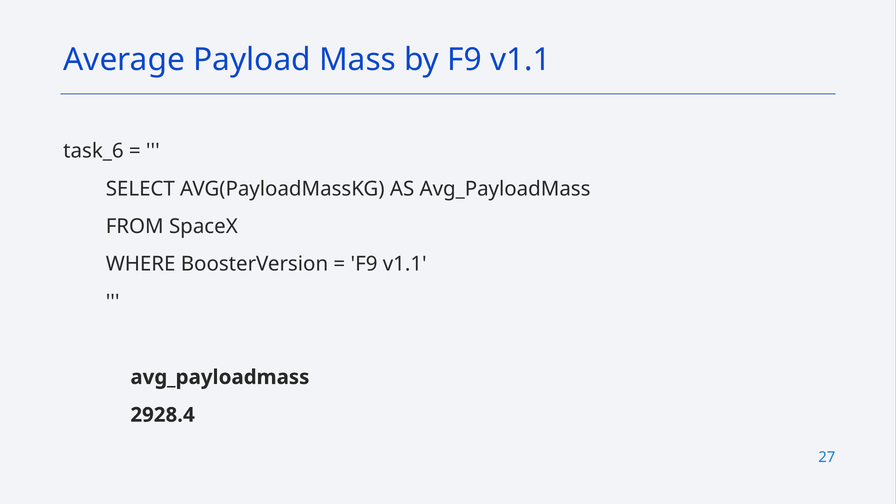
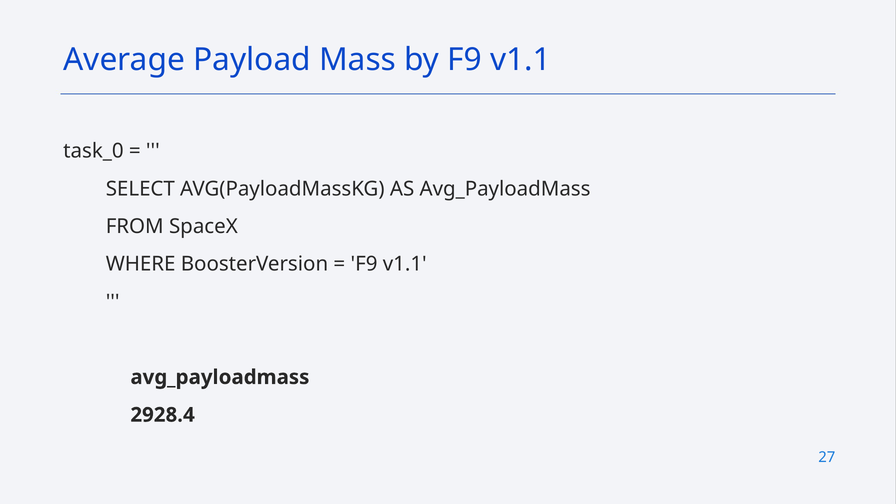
task_6: task_6 -> task_0 (93, 151)
